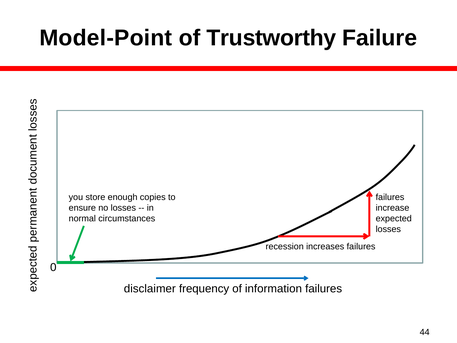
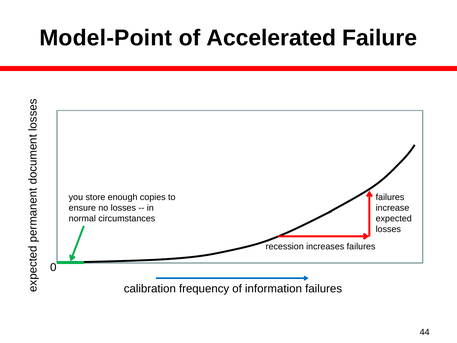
Trustworthy: Trustworthy -> Accelerated (271, 38)
disclaimer: disclaimer -> calibration (150, 288)
